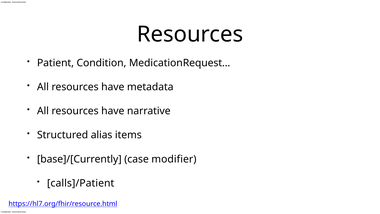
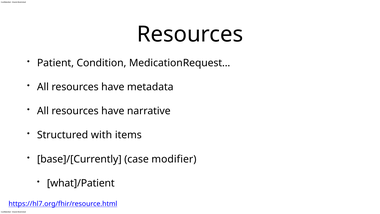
alias: alias -> with (101, 135)
calls]/Patient: calls]/Patient -> what]/Patient (81, 183)
